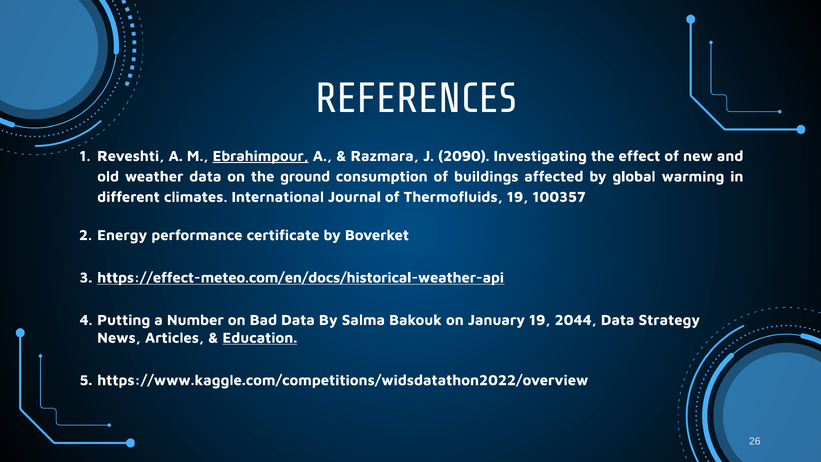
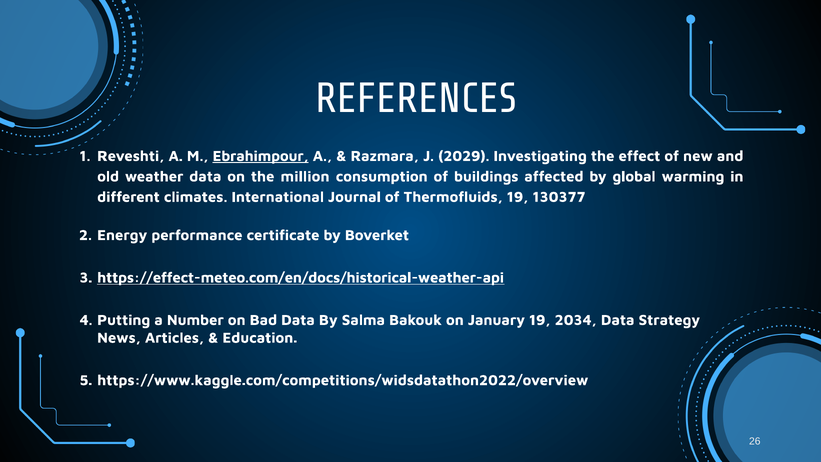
2090: 2090 -> 2029 (464, 156)
ground: ground -> million (305, 176)
100357: 100357 -> 130377 (559, 197)
2044: 2044 -> 2034 (576, 320)
Education underline: present -> none (260, 338)
